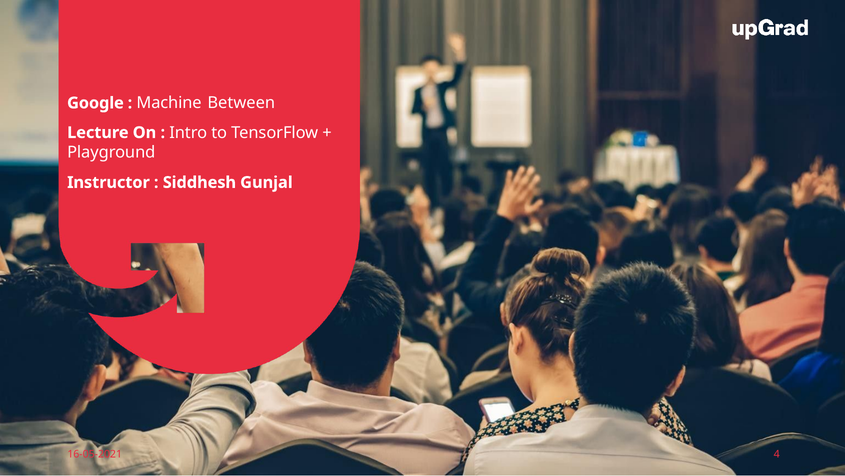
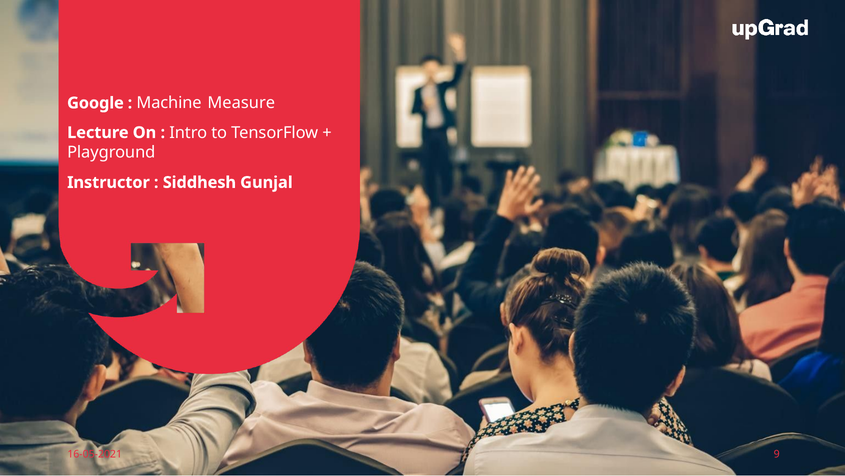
Between: Between -> Measure (241, 103)
4: 4 -> 9 (777, 454)
